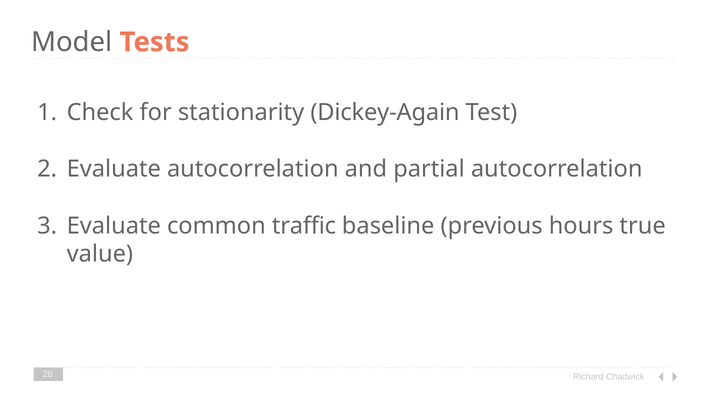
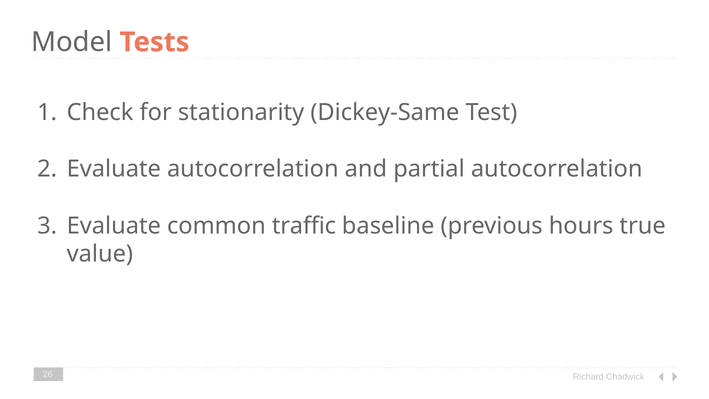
Dickey-Again: Dickey-Again -> Dickey-Same (385, 112)
